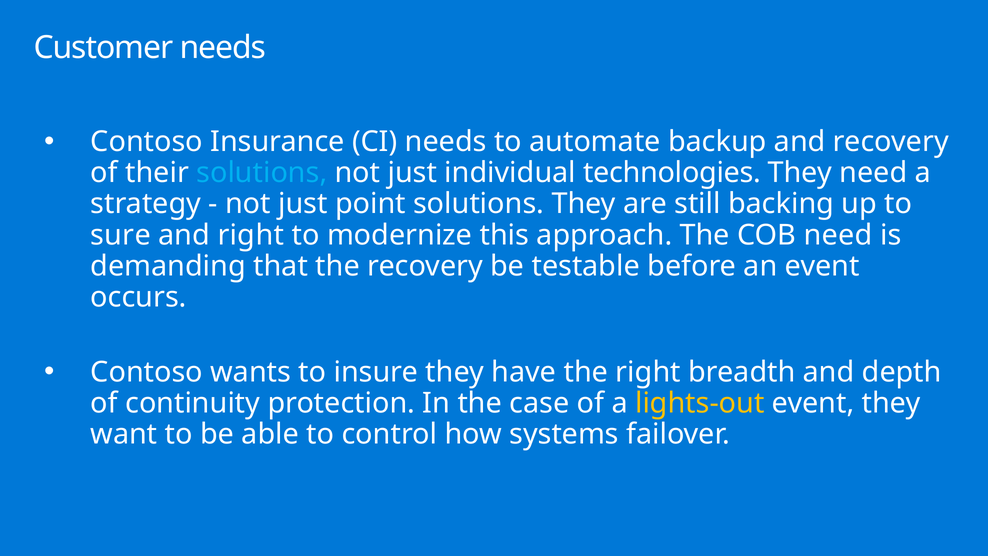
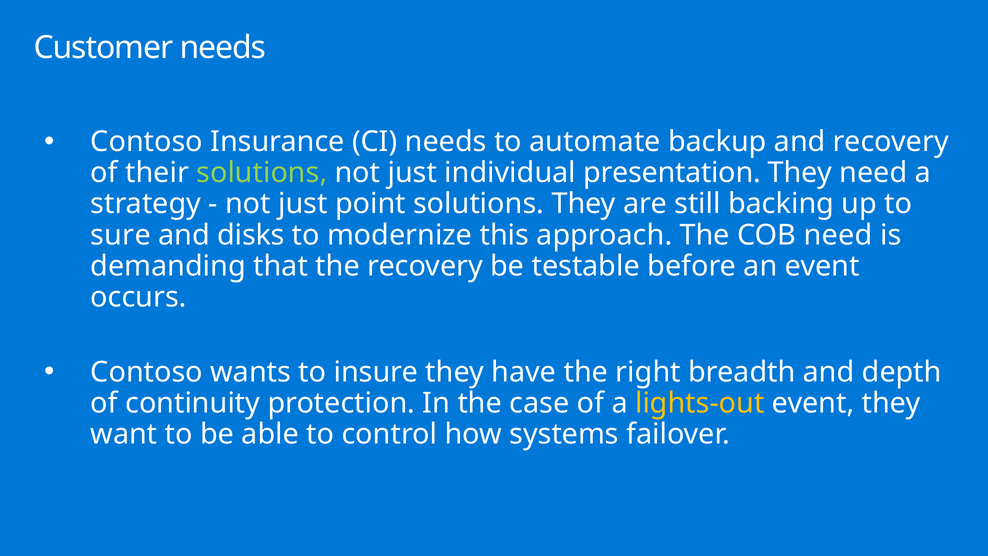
solutions colour: light blue -> light green (262, 173)
technologies: technologies -> presentation (672, 173)
and right: right -> disks (251, 235)
